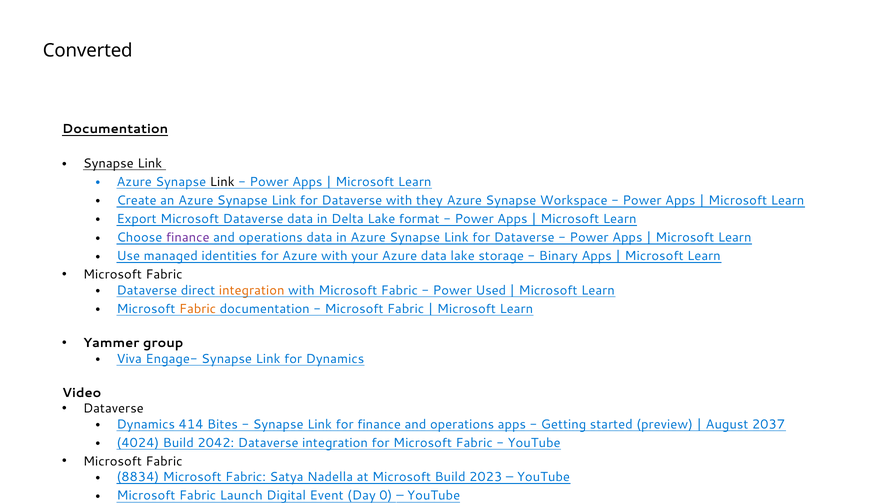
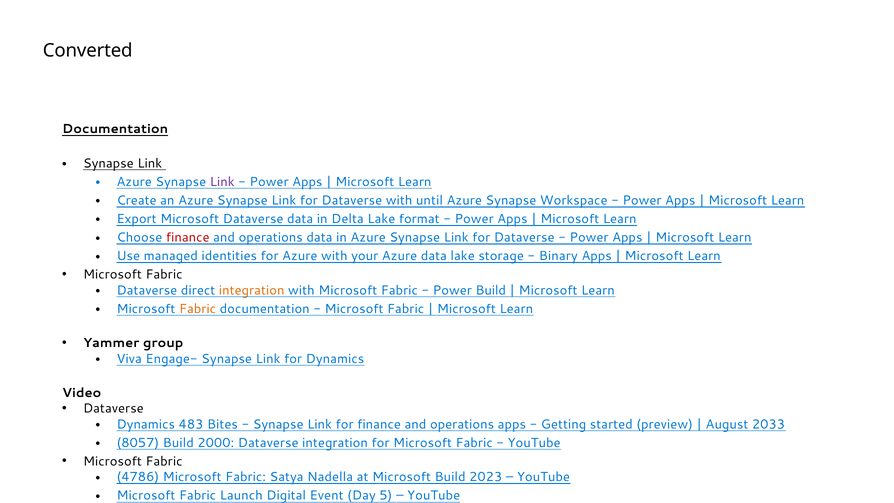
Link colour: black -> purple (222, 182)
they: they -> until (429, 200)
finance colour: purple -> red (188, 237)
Power Used: Used -> Build (491, 290)
414: 414 -> 483 (191, 424)
2037: 2037 -> 2033 (768, 424)
4024: 4024 -> 8057 (138, 443)
2042: 2042 -> 2000 (216, 443)
8834: 8834 -> 4786 (138, 477)
0: 0 -> 5 (386, 495)
